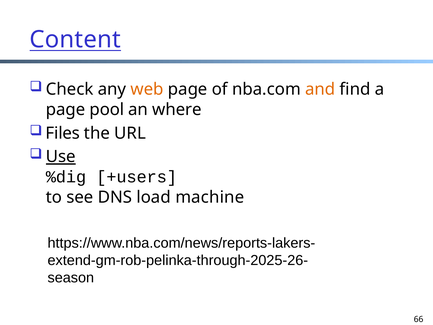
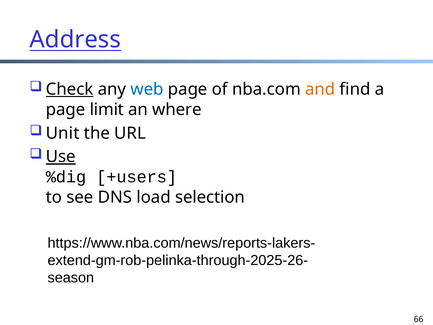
Content: Content -> Address (75, 40)
Check underline: none -> present (70, 89)
web colour: orange -> blue (147, 89)
pool: pool -> limit (107, 109)
Files: Files -> Unit (63, 133)
machine: machine -> selection (210, 197)
